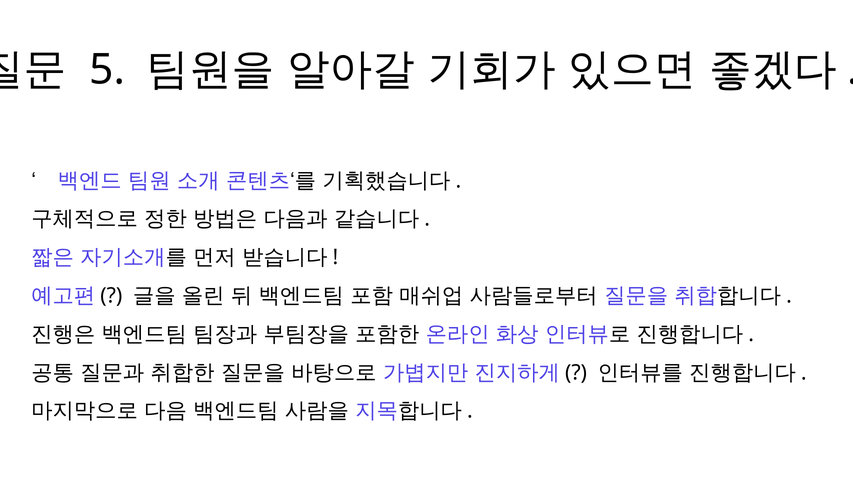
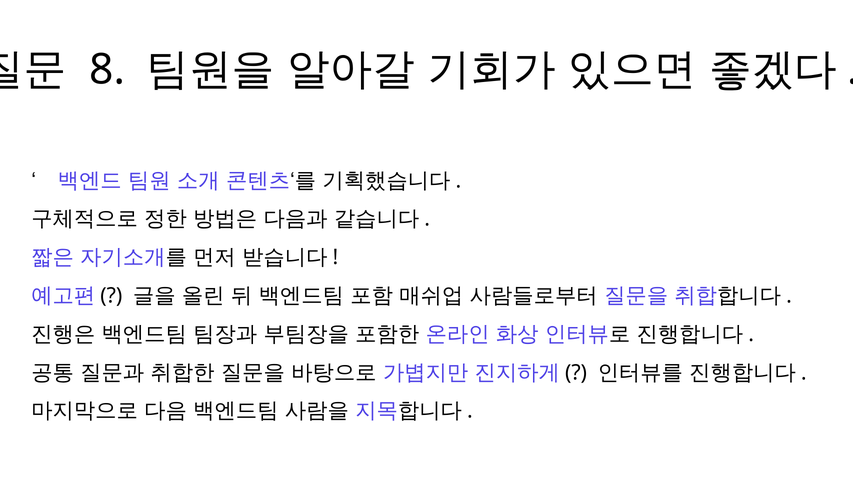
5: 5 -> 8 (107, 70)
